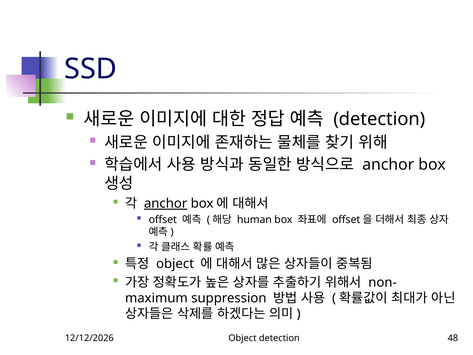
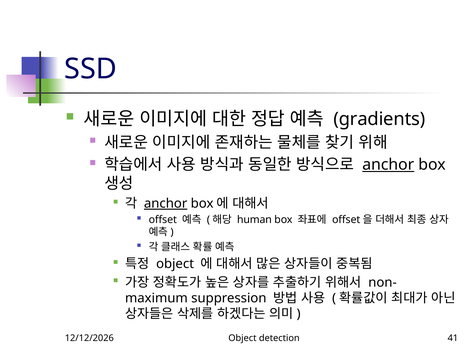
detection: detection -> gradients (379, 119)
anchor underline: none -> present (388, 165)
48: 48 -> 41 (453, 338)
